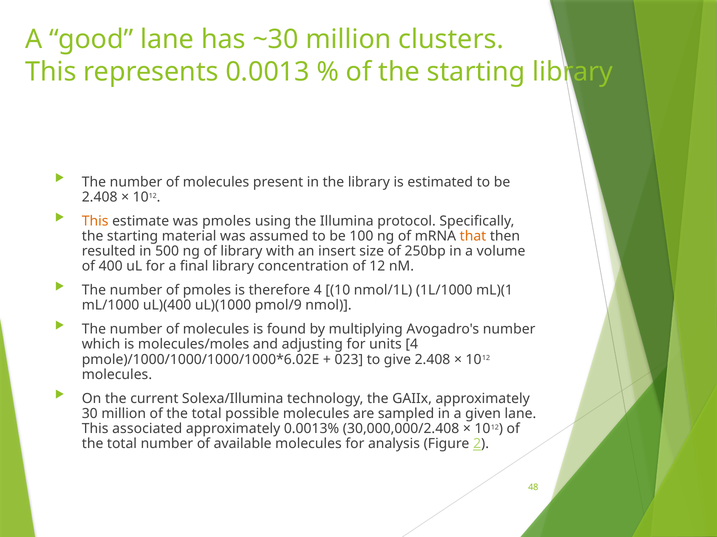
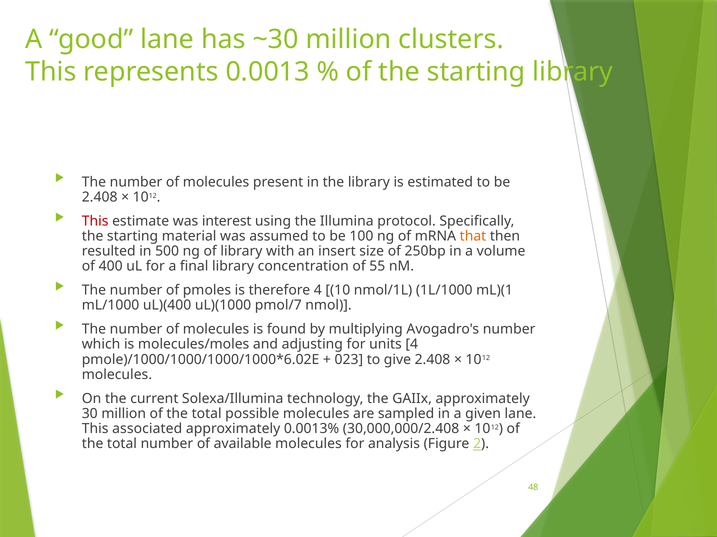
This colour: orange -> red (95, 221)
was pmoles: pmoles -> interest (227, 221)
12: 12 -> 55 (377, 267)
pmol/9: pmol/9 -> pmol/7 (278, 306)
